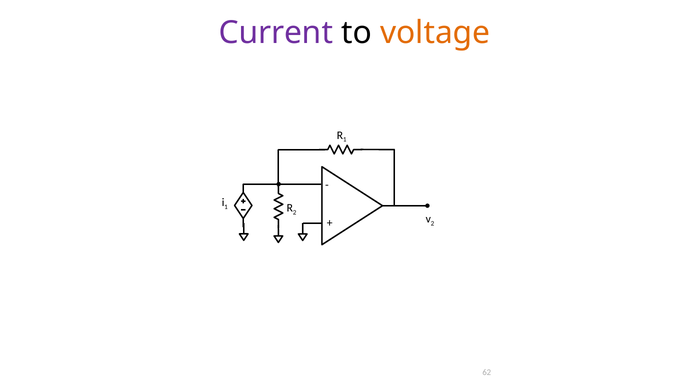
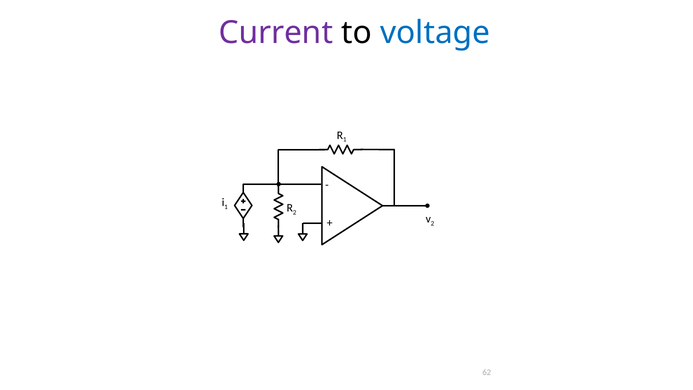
voltage colour: orange -> blue (435, 33)
